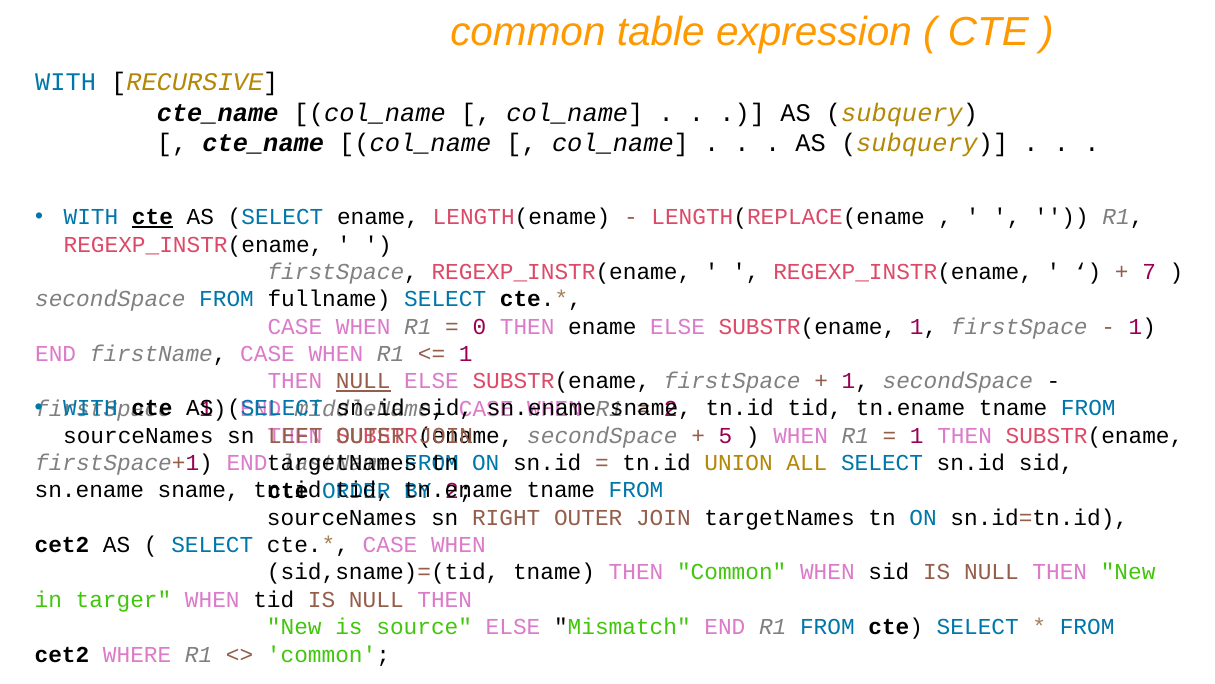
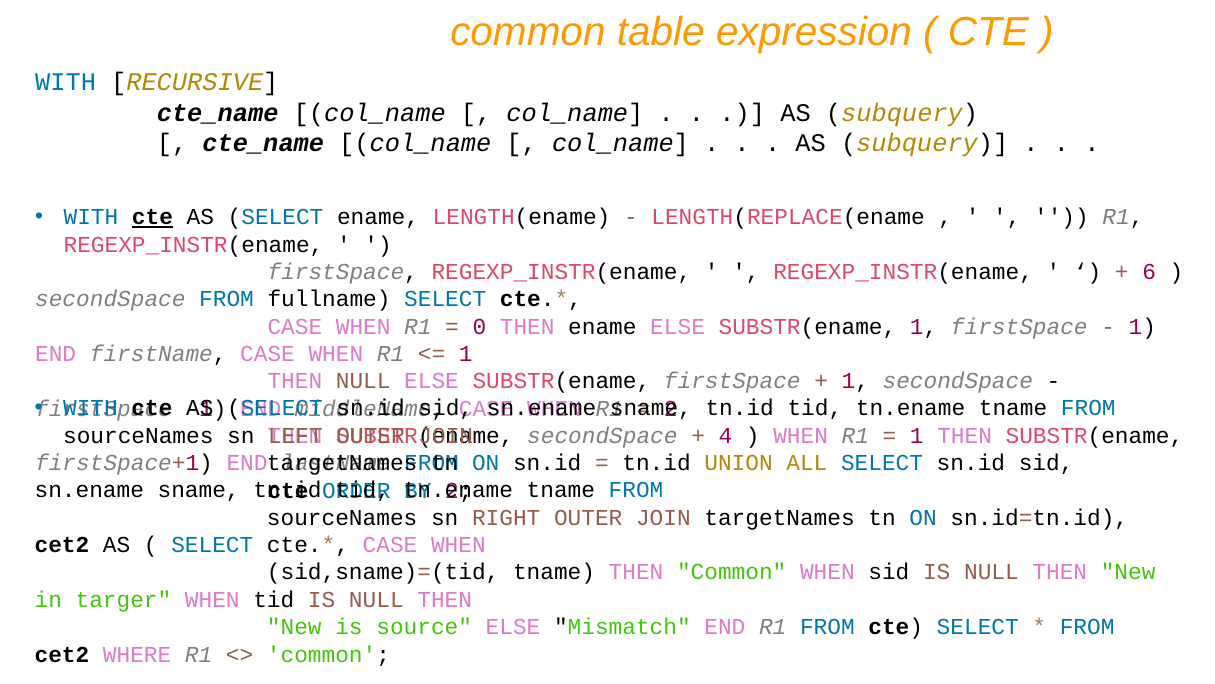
7: 7 -> 6 (1149, 272)
NULL underline: present -> none (363, 381)
5: 5 -> 4 (725, 436)
